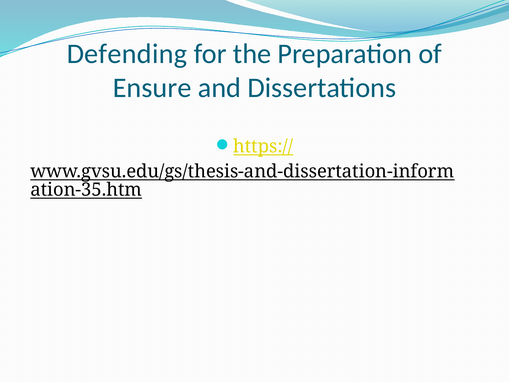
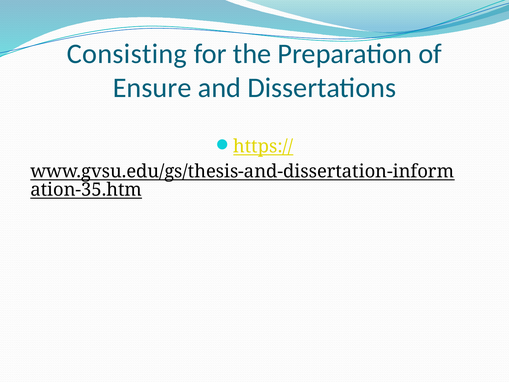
Defending: Defending -> Consisting (127, 54)
